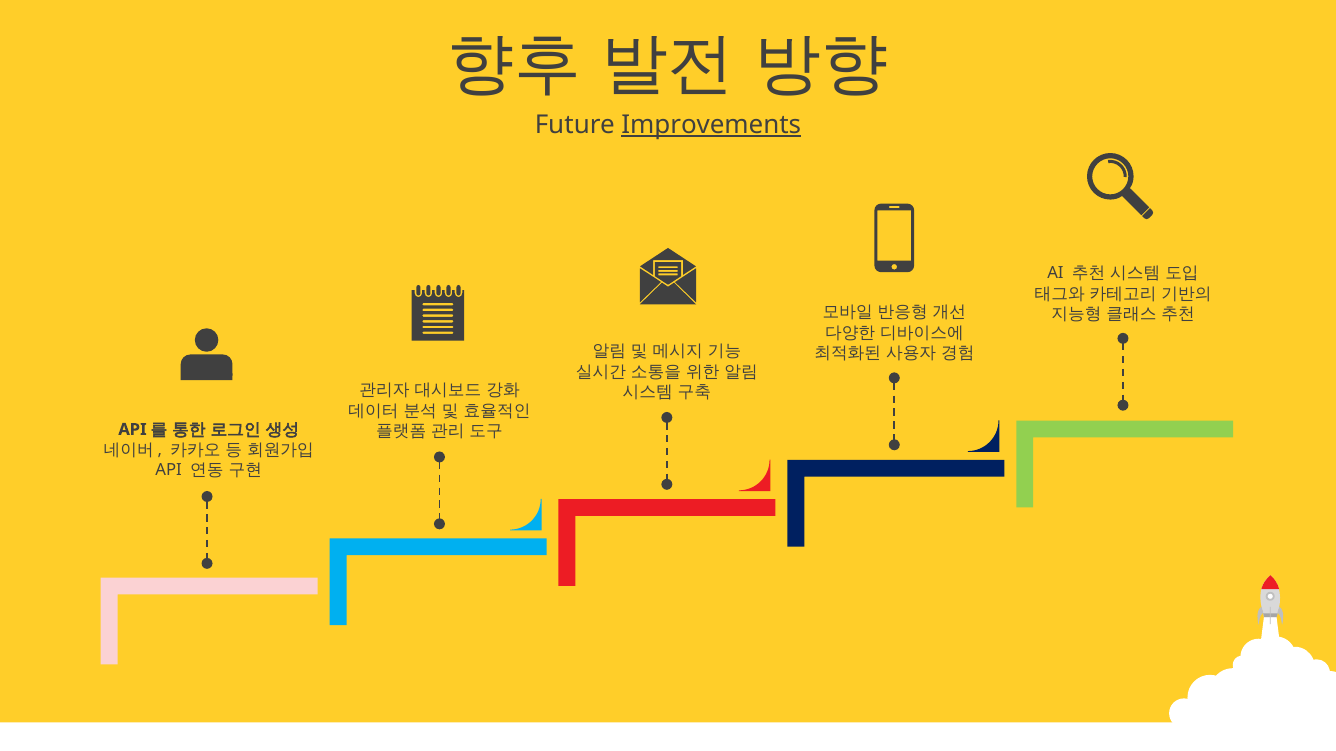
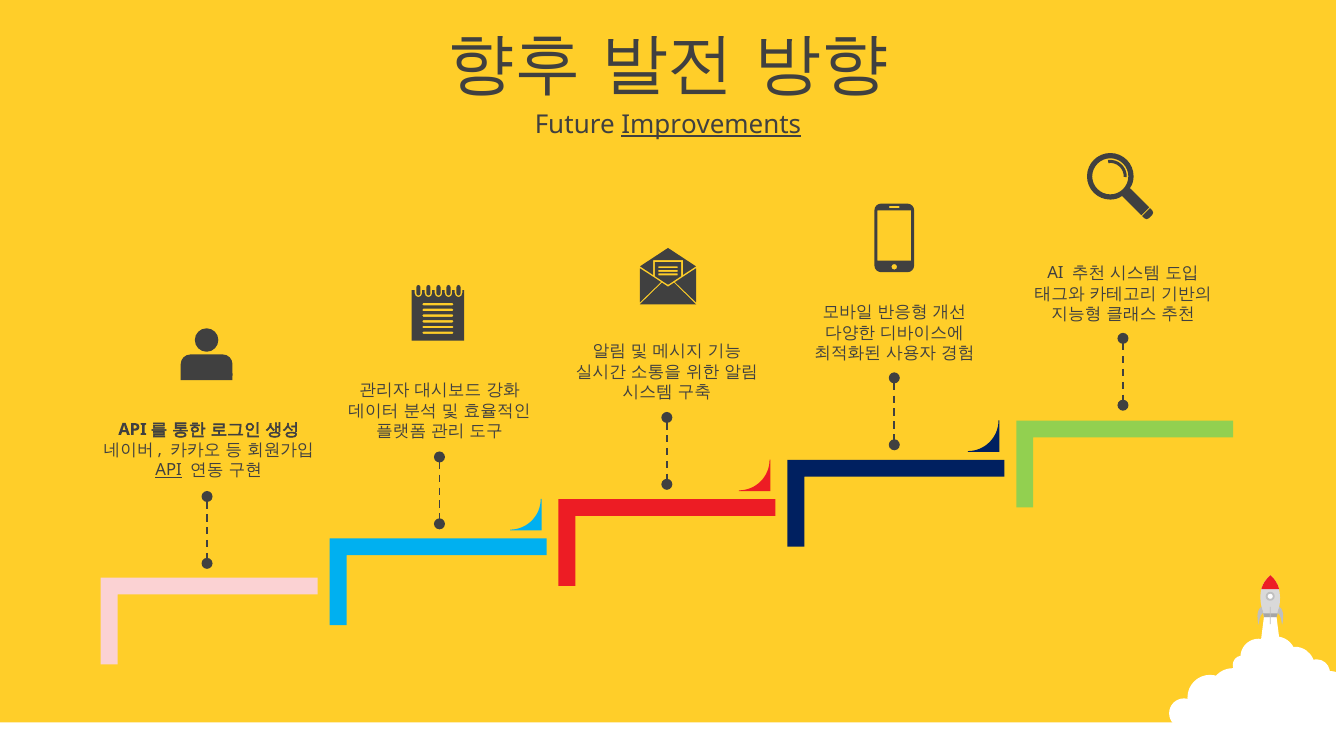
API underline: none -> present (169, 470)
